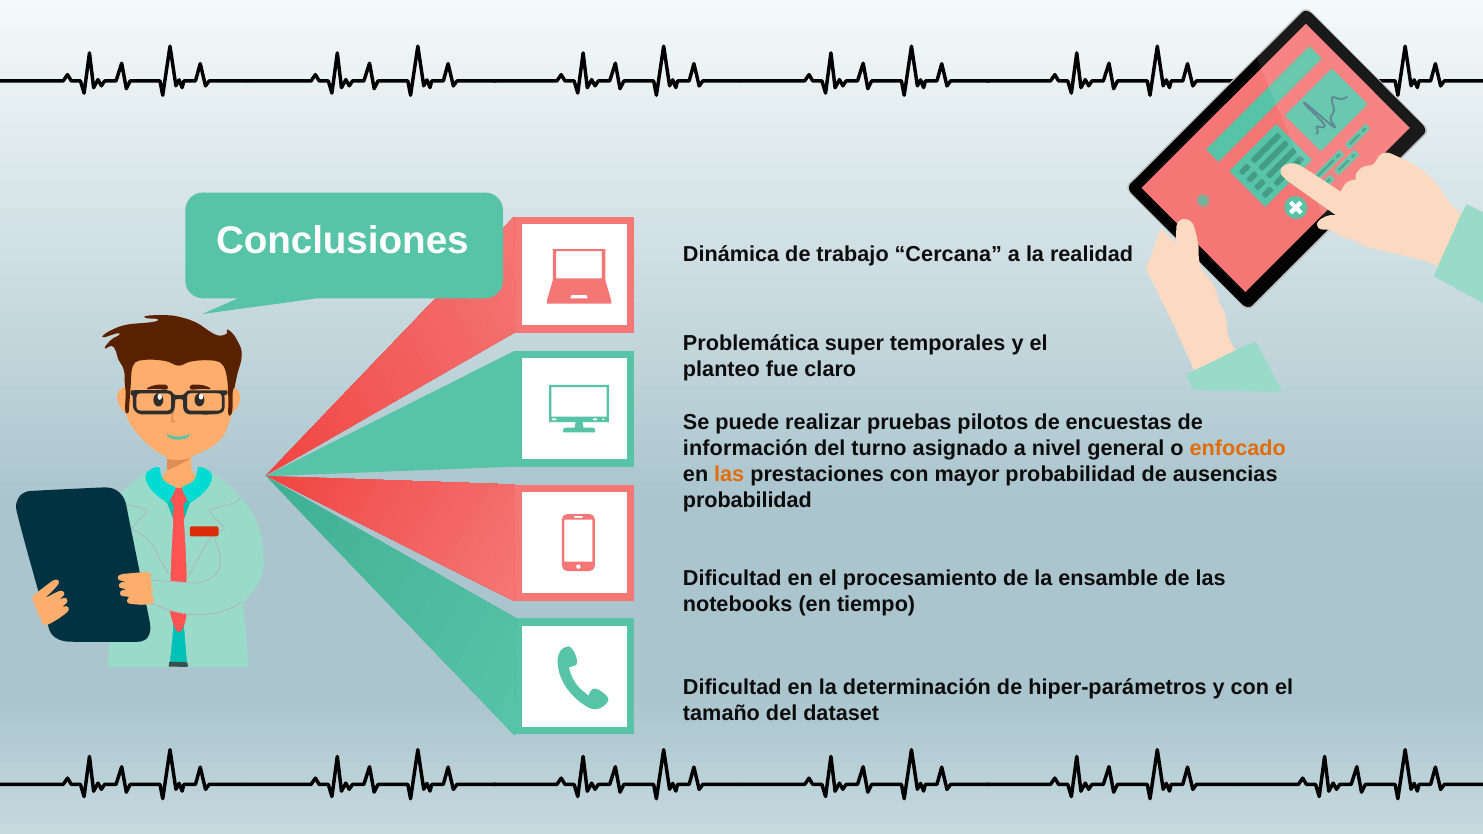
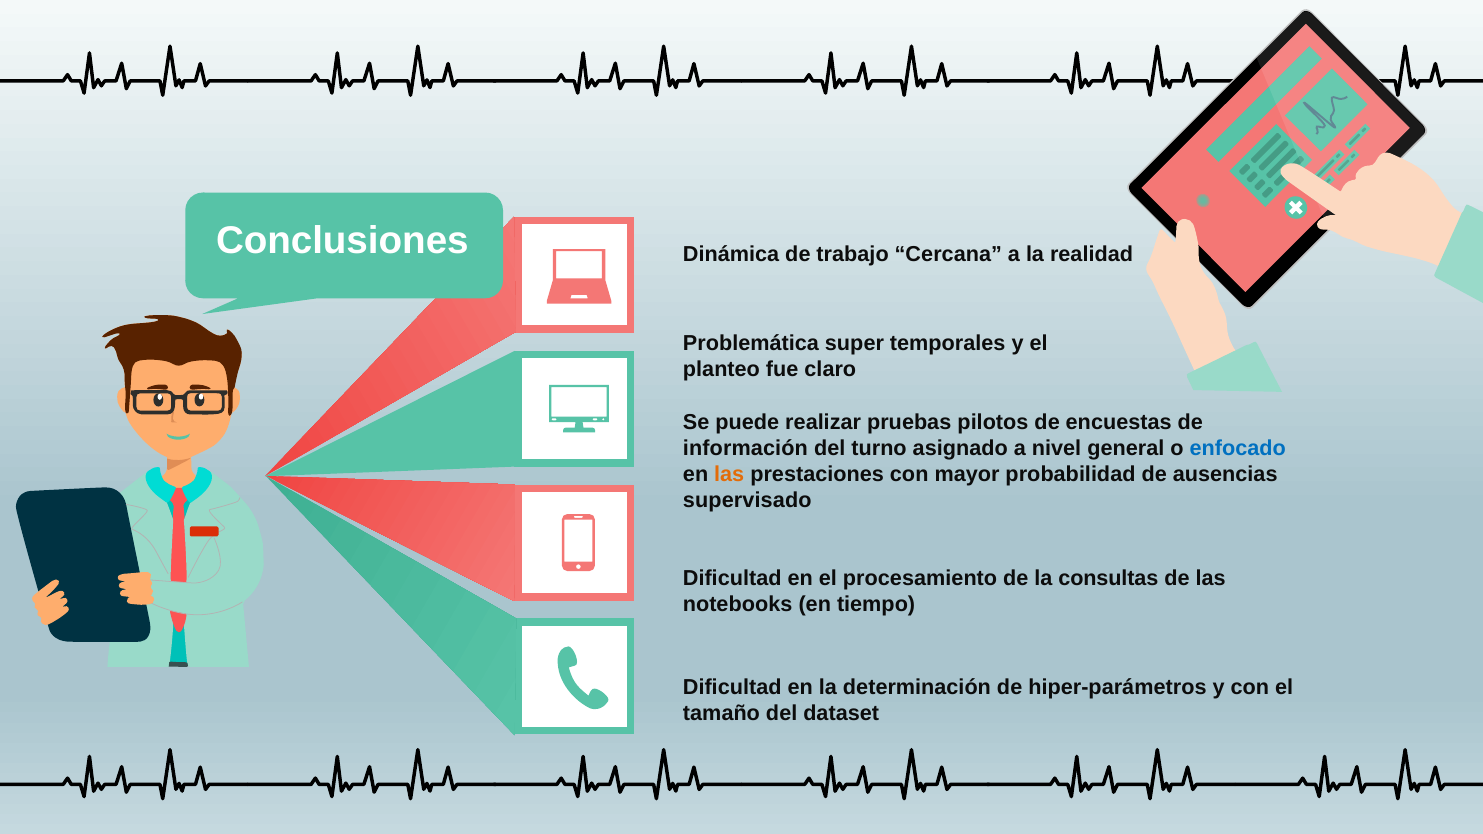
enfocado colour: orange -> blue (1238, 448)
probabilidad: probabilidad -> supervisado (747, 500)
ensamble: ensamble -> consultas (1108, 579)
